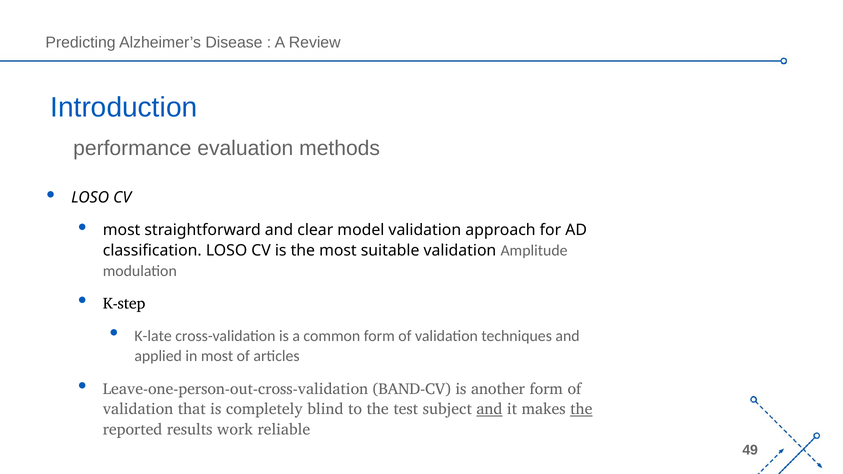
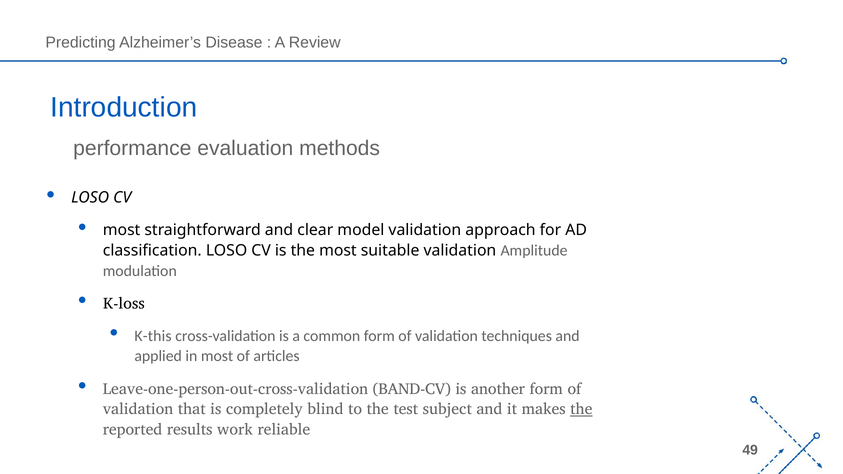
K-step: K-step -> K-loss (124, 304)
K-late: K-late -> K-this (153, 336)
and underline: present -> none (489, 409)
